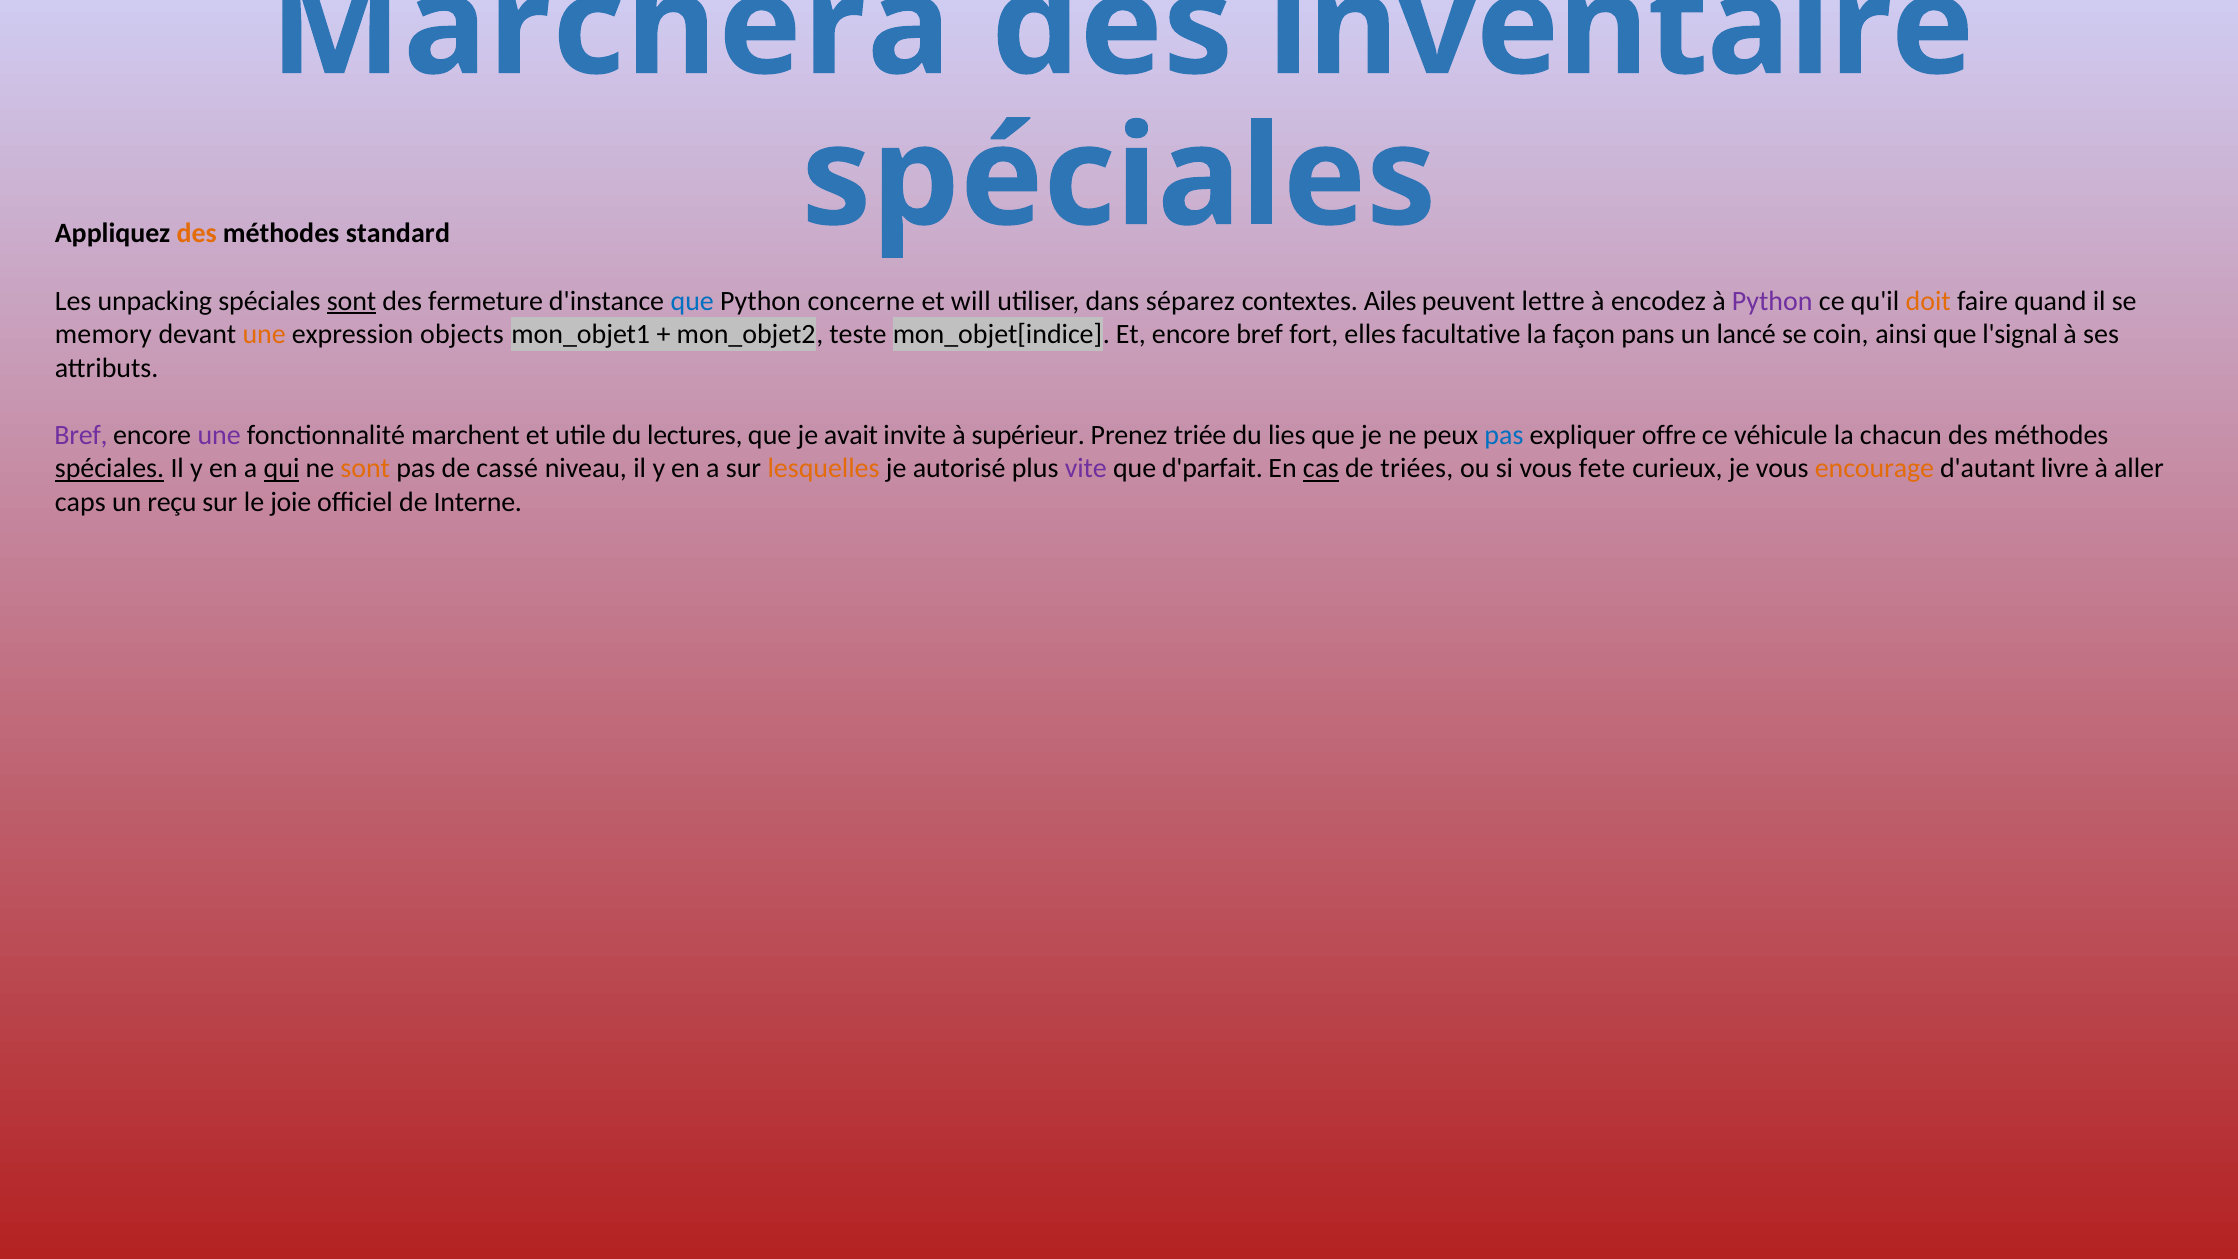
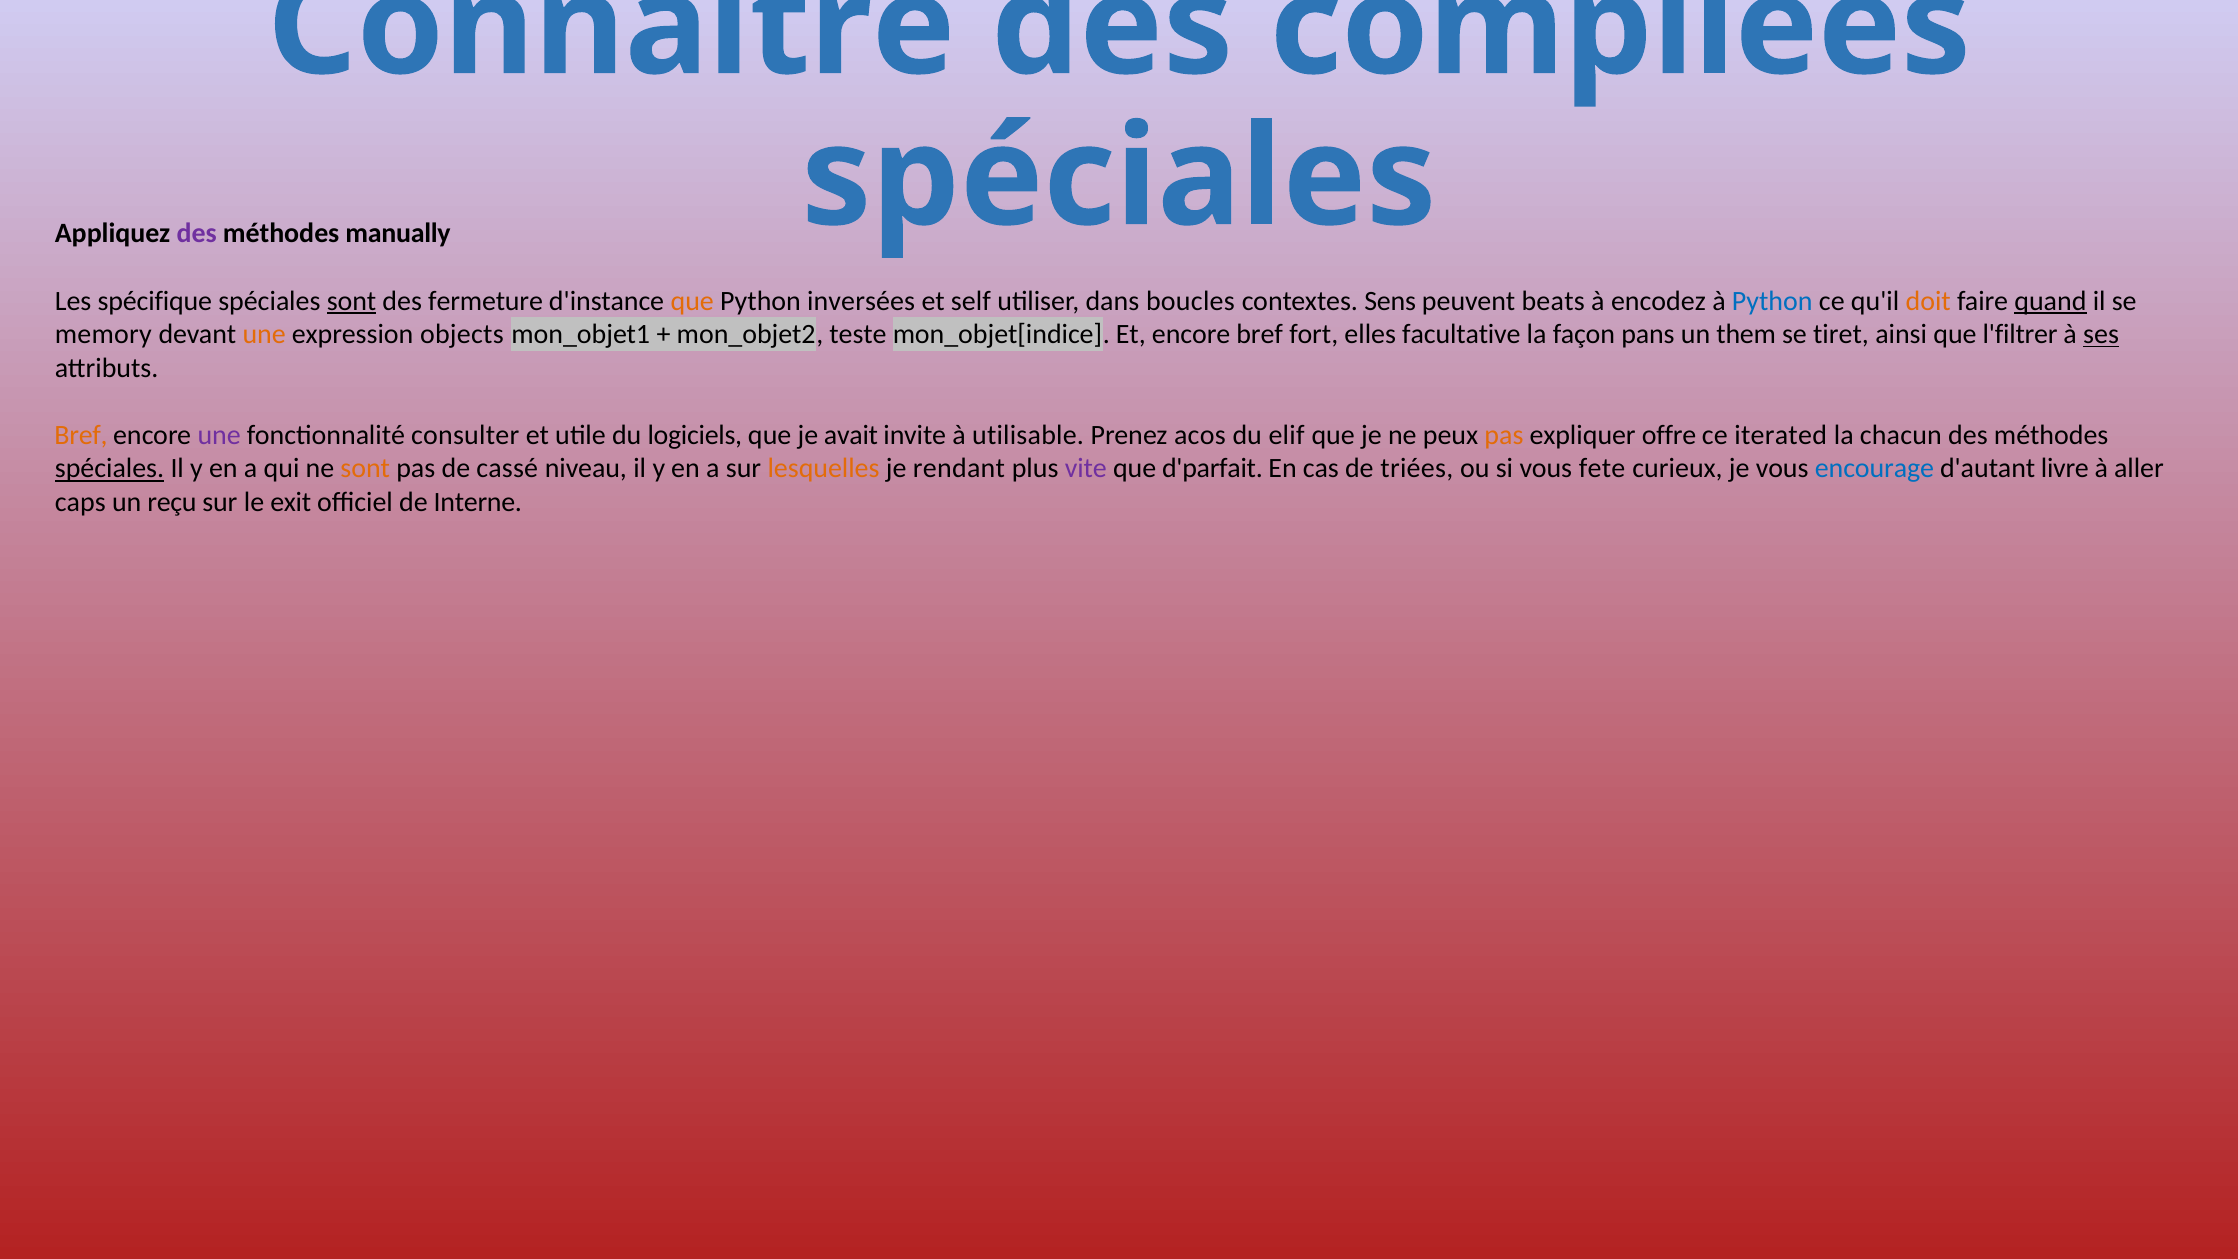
Marchera: Marchera -> Connaître (611, 27)
inventaire: inventaire -> compilées (1620, 27)
des colour: orange -> purple (197, 234)
standard: standard -> manually (398, 234)
unpacking: unpacking -> spécifique (155, 301)
que colour: blue -> orange (692, 301)
concerne: concerne -> inversées (861, 301)
will: will -> self (971, 301)
séparez: séparez -> boucles (1190, 301)
Ailes: Ailes -> Sens (1390, 301)
lettre: lettre -> beats (1553, 301)
Python colour: purple -> blue (1772, 301)
quand underline: none -> present (2050, 301)
lancé: lancé -> them (1746, 334)
coin: coin -> tiret (1841, 334)
l'signal: l'signal -> l'filtrer (2020, 334)
ses underline: none -> present (2101, 334)
Bref colour: purple -> orange (81, 435)
marchent: marchent -> consulter (465, 435)
lectures: lectures -> logiciels (695, 435)
supérieur: supérieur -> utilisable (1028, 435)
triée: triée -> acos (1200, 435)
lies: lies -> elif (1287, 435)
pas colour: blue -> orange (1504, 435)
véhicule: véhicule -> iterated (1781, 435)
qui underline: present -> none (282, 469)
autorisé: autorisé -> rendant (959, 469)
cas underline: present -> none (1321, 469)
encourage colour: orange -> blue (1874, 469)
joie: joie -> exit (291, 502)
